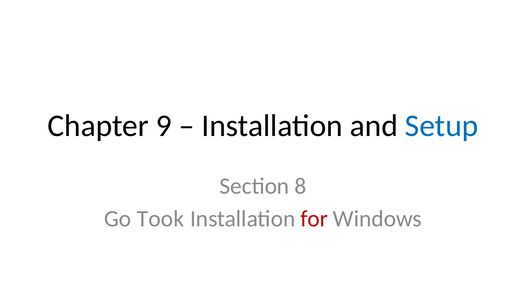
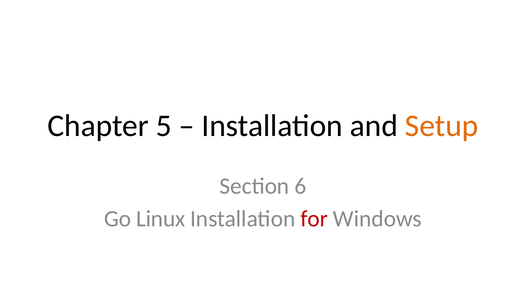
9: 9 -> 5 (164, 126)
Setup colour: blue -> orange (442, 126)
8: 8 -> 6 (301, 186)
Took: Took -> Linux (161, 219)
